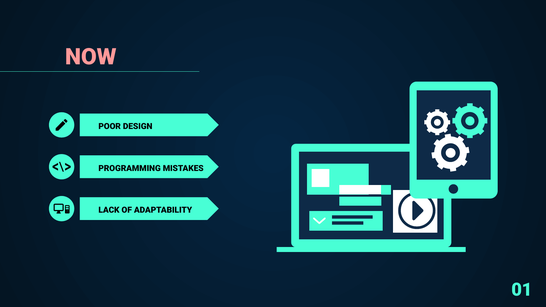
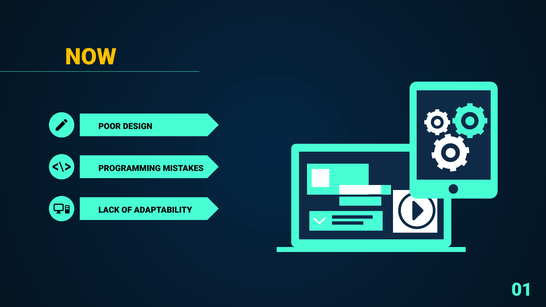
NOW colour: pink -> yellow (91, 57)
